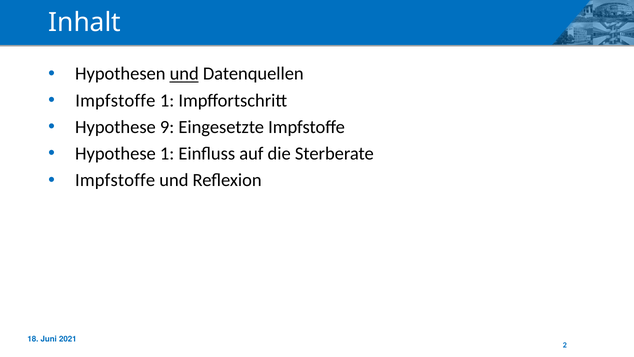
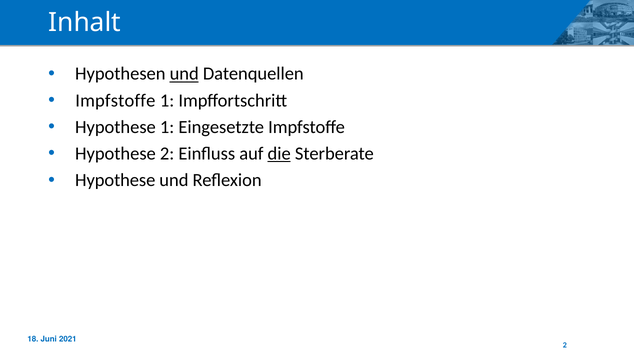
Hypothese 9: 9 -> 1 (167, 127)
Hypothese 1: 1 -> 2 (167, 153)
die underline: none -> present (279, 153)
Impfstoffe: Impfstoffe -> Hypothese (115, 180)
